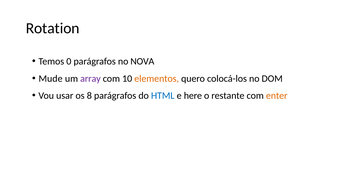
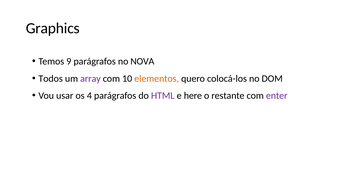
Rotation: Rotation -> Graphics (53, 28)
0: 0 -> 9 (69, 62)
Mude: Mude -> Todos (51, 79)
8: 8 -> 4 (89, 96)
HTML colour: blue -> purple (163, 96)
enter colour: orange -> purple (277, 96)
